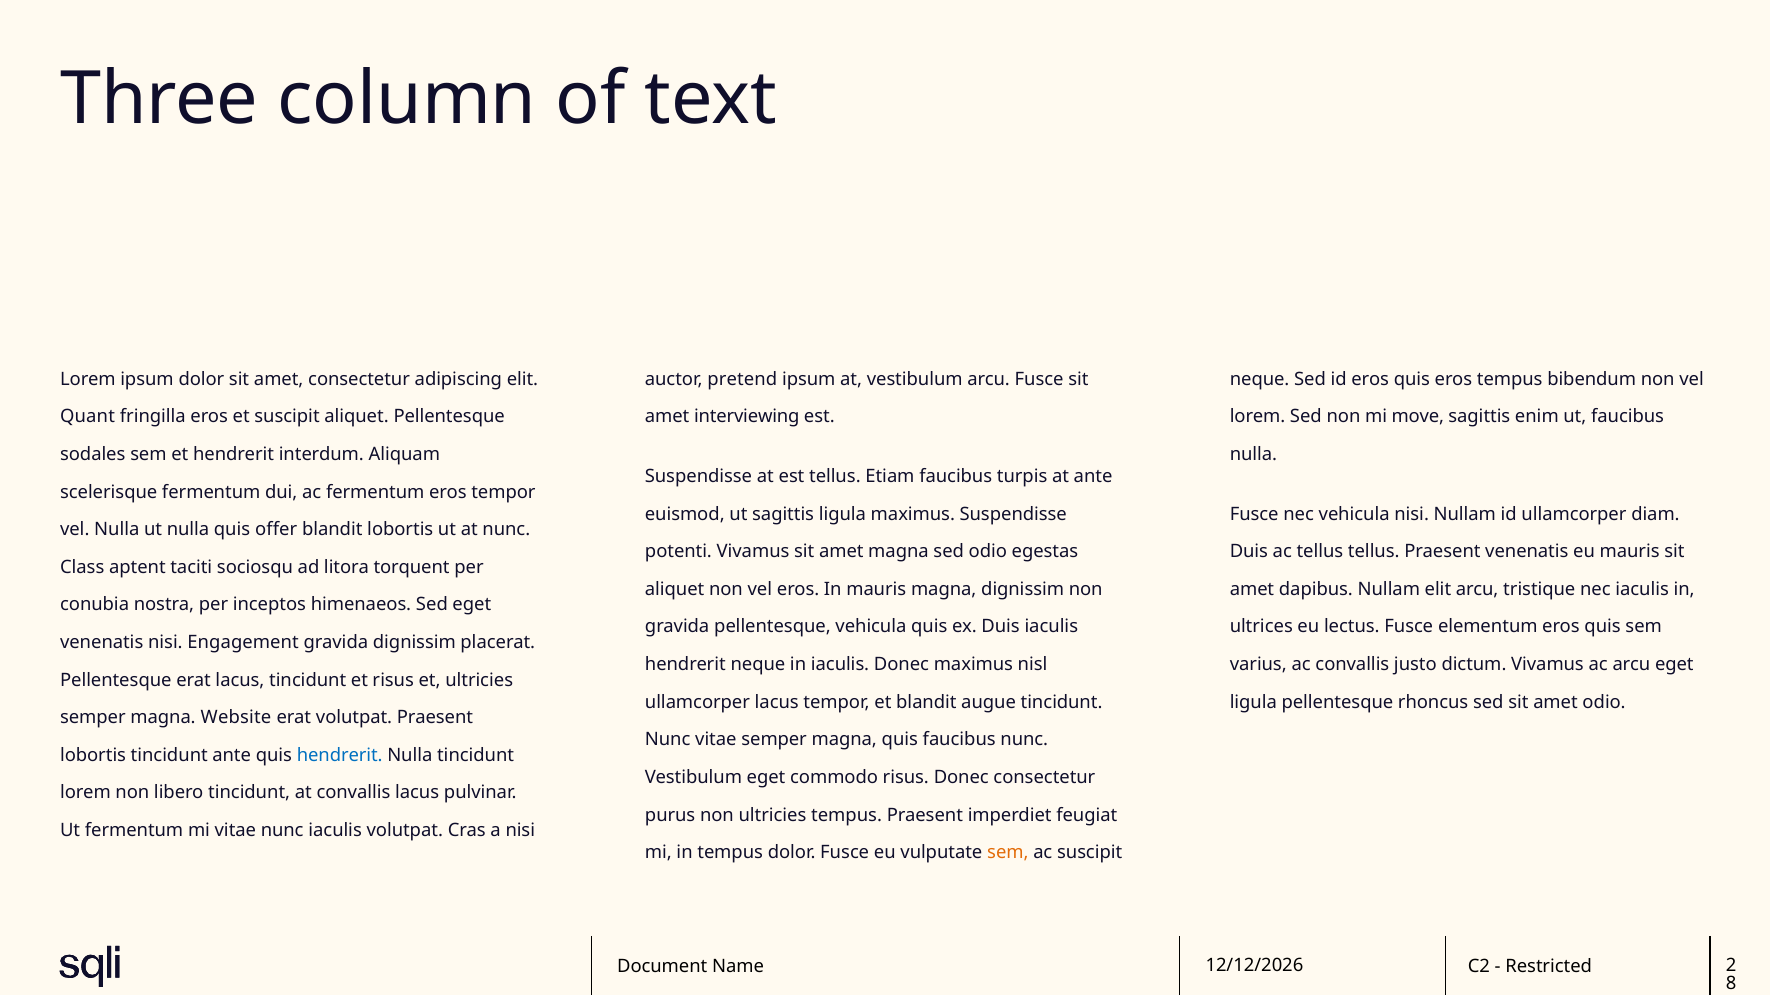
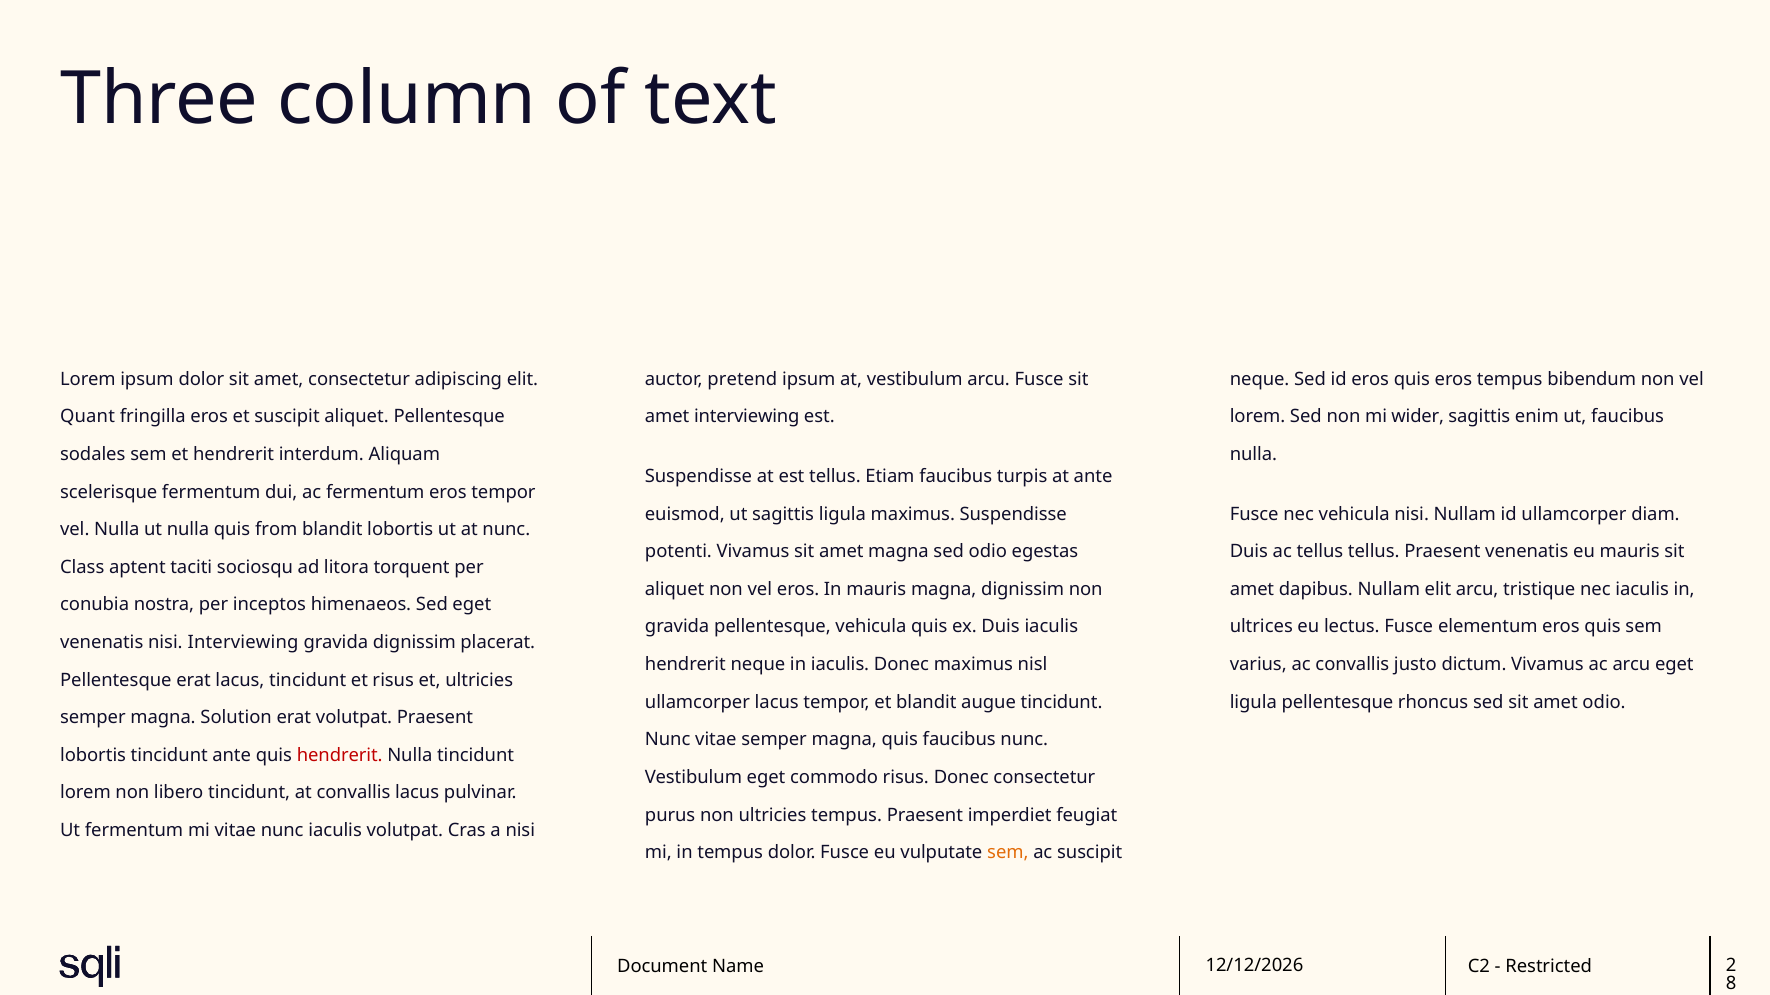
move: move -> wider (1418, 417)
offer: offer -> from (276, 530)
nisi Engagement: Engagement -> Interviewing (243, 643)
Website: Website -> Solution (236, 718)
hendrerit colour: blue -> red (340, 756)
